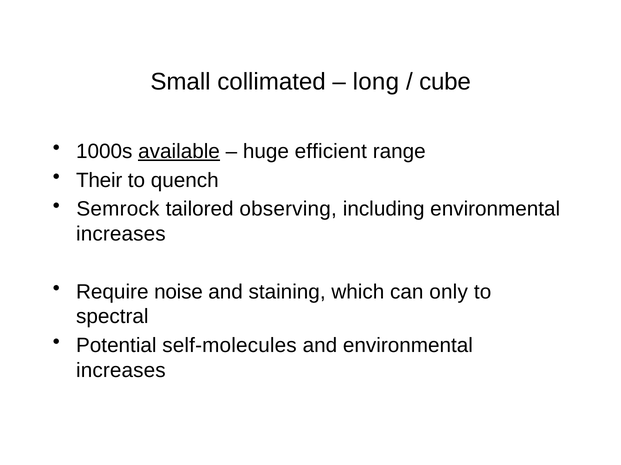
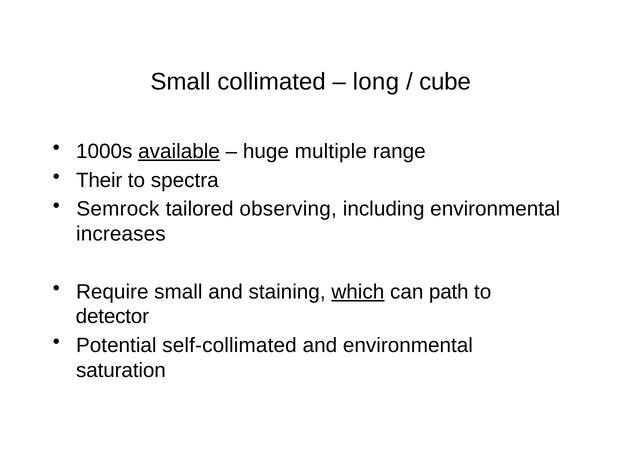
efficient: efficient -> multiple (331, 152)
quench: quench -> spectra (185, 180)
Require noise: noise -> small (178, 292)
which underline: none -> present (358, 292)
only: only -> path (449, 292)
spectral: spectral -> detector (112, 317)
self-molecules: self-molecules -> self-collimated (230, 346)
increases: increases -> saturation (121, 371)
